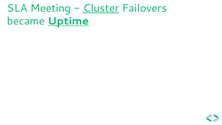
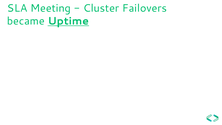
Cluster underline: present -> none (101, 8)
